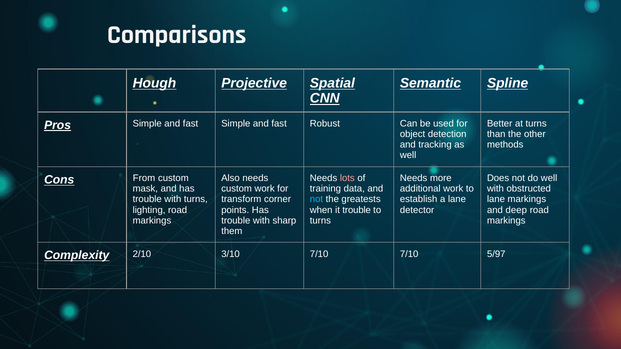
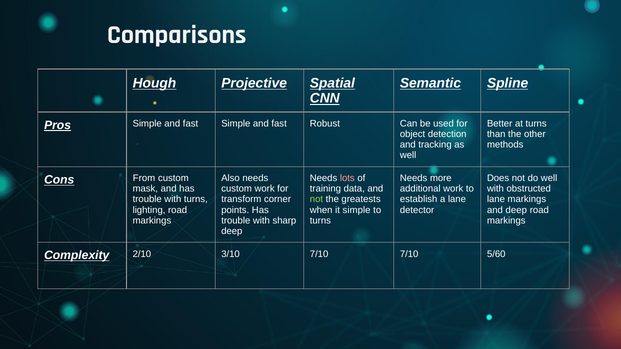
not colour: light blue -> light green (316, 200)
it trouble: trouble -> simple (357, 210)
them: them -> deep (232, 231)
5/97: 5/97 -> 5/60 (496, 254)
